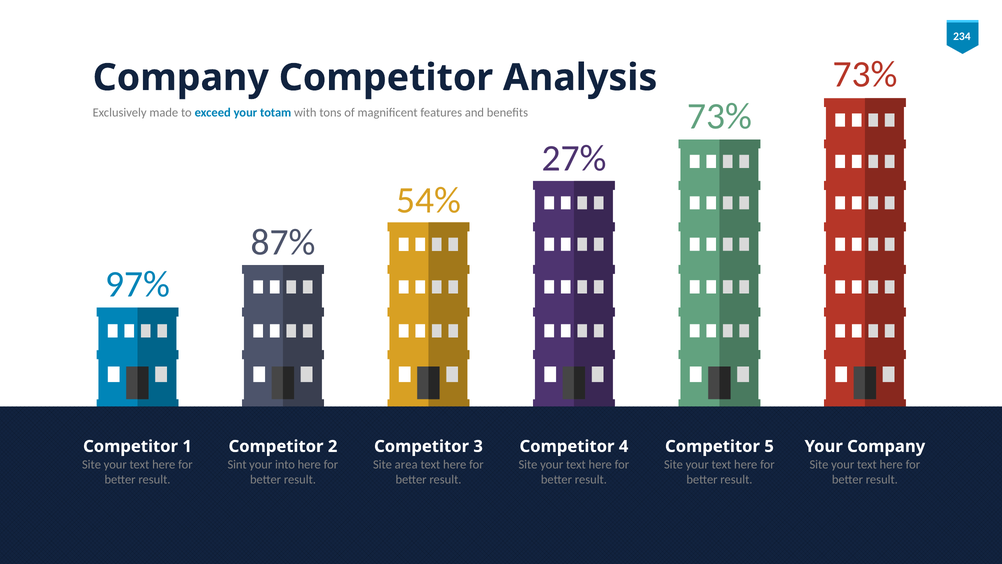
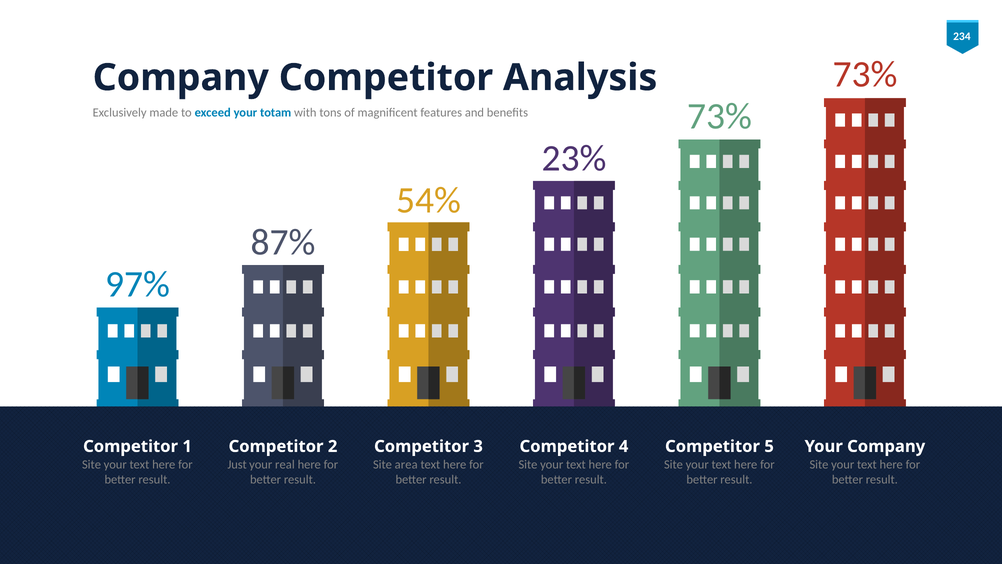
27%: 27% -> 23% (574, 158)
Sint: Sint -> Just (237, 464)
into: into -> real (285, 464)
